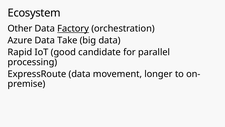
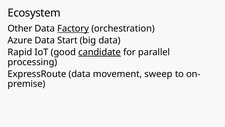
Take: Take -> Start (67, 40)
candidate underline: none -> present (100, 52)
longer: longer -> sweep (158, 74)
